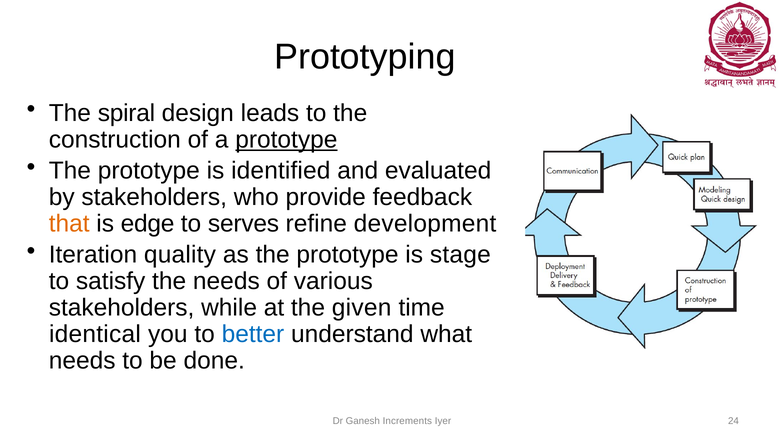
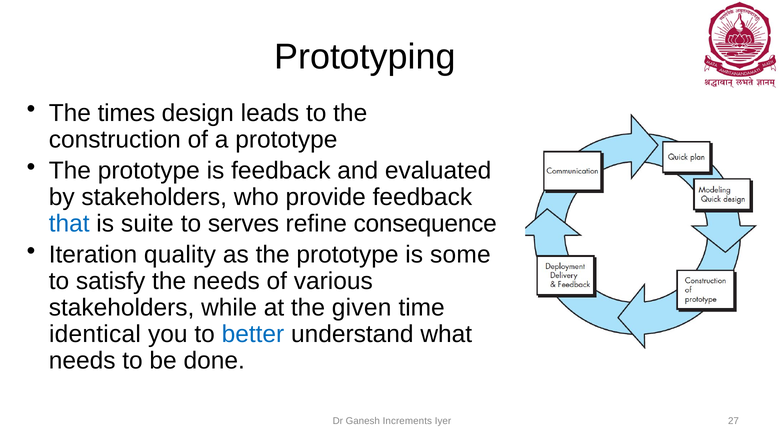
spiral: spiral -> times (126, 113)
prototype underline: present -> none (286, 140)
is identified: identified -> feedback (281, 171)
that colour: orange -> blue (69, 224)
edge: edge -> suite (147, 224)
development: development -> consequence (425, 224)
stage: stage -> some (460, 255)
24: 24 -> 27 (733, 421)
